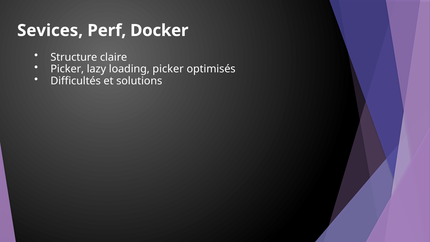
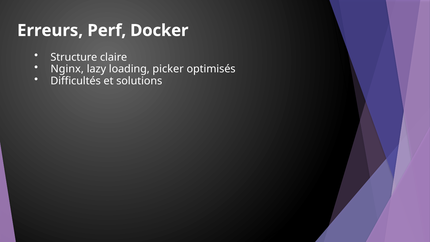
Sevices: Sevices -> Erreurs (50, 30)
Picker: Picker -> Nginx (67, 69)
